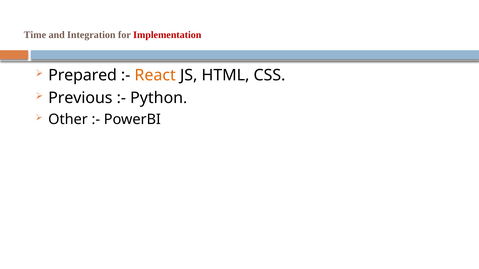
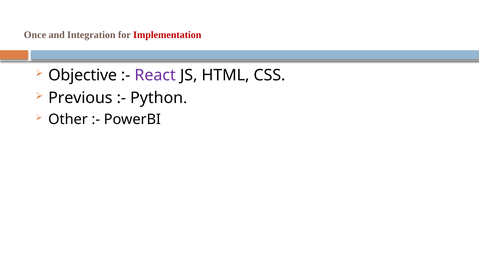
Time: Time -> Once (35, 35)
Prepared: Prepared -> Objective (83, 75)
React colour: orange -> purple (155, 75)
